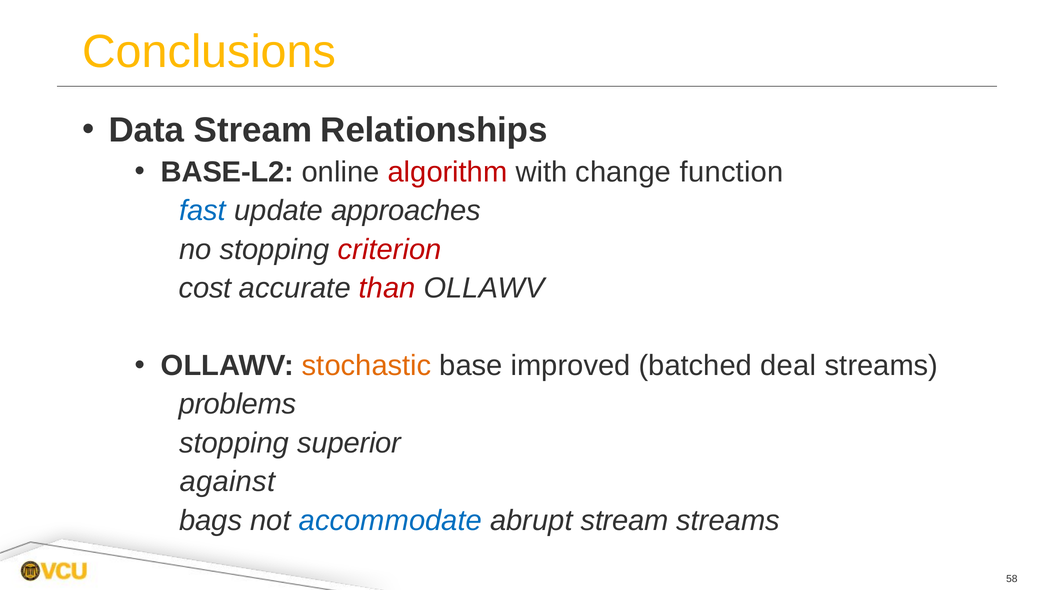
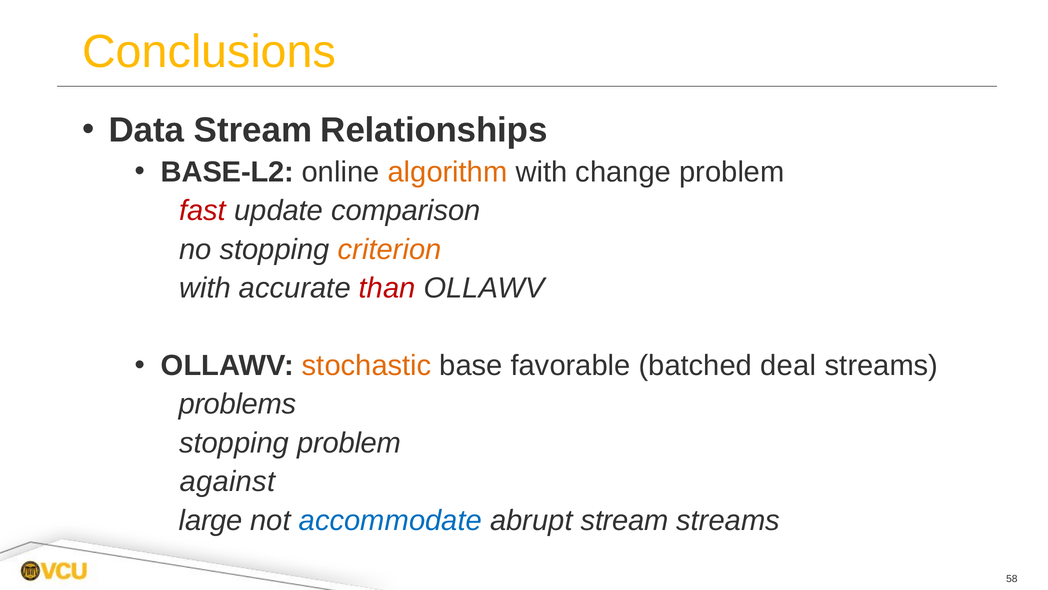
algorithm colour: red -> orange (448, 172)
change function: function -> problem (732, 172)
fast colour: blue -> red (203, 211)
approaches: approaches -> comparison (406, 211)
criterion colour: red -> orange (390, 249)
cost: cost -> with (205, 288)
improved: improved -> favorable (571, 365)
stopping superior: superior -> problem (349, 443)
bags: bags -> large (211, 520)
